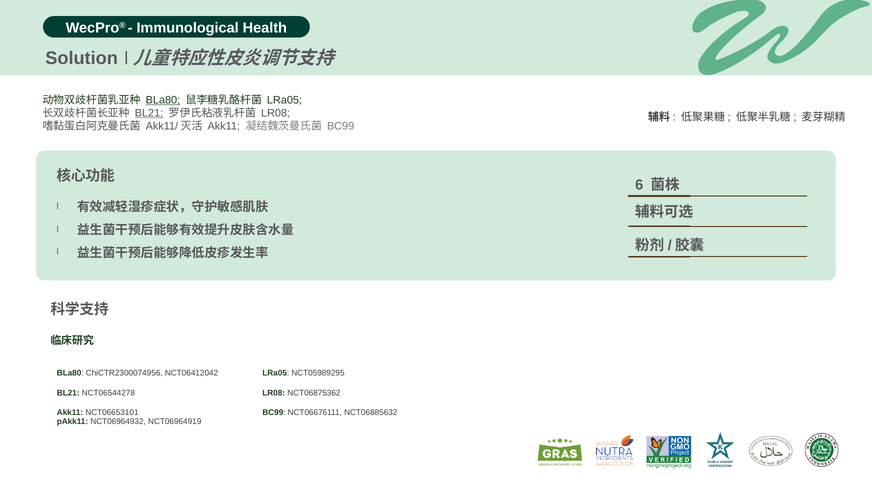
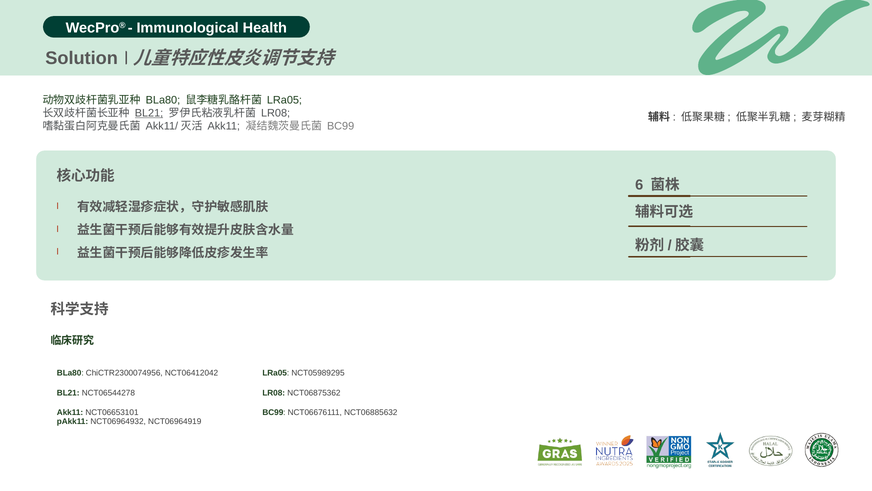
BLa80 underline: present -> none (163, 100)
